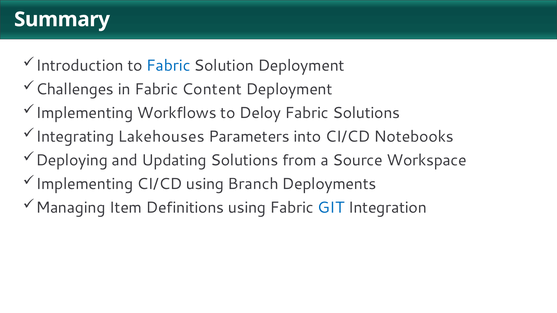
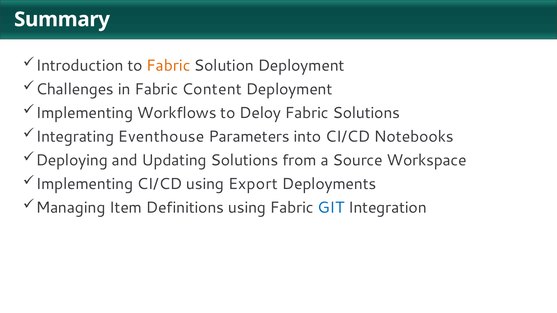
Fabric colour: blue -> orange (168, 66)
Lakehouses: Lakehouses -> Eventhouse (161, 137)
Branch: Branch -> Export (253, 184)
